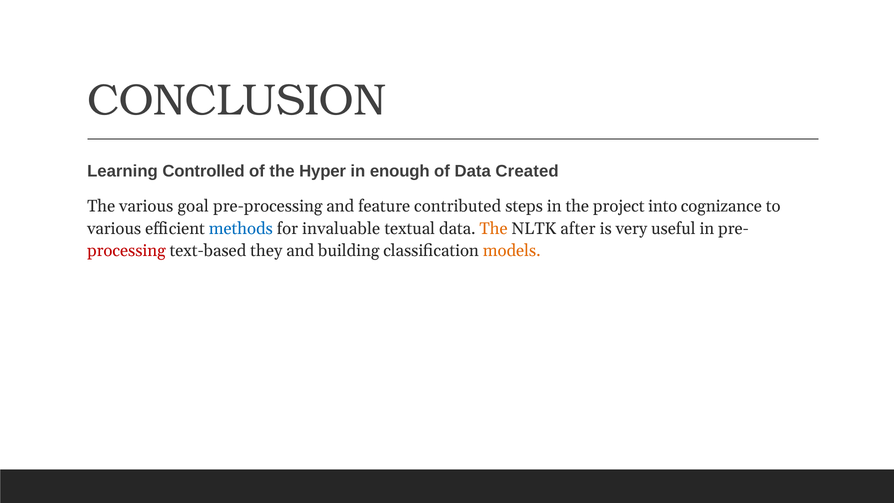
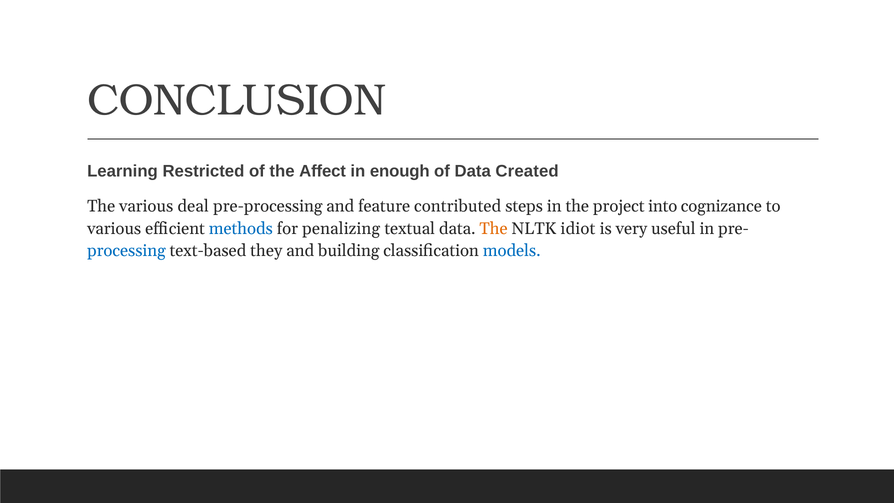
Controlled: Controlled -> Restricted (203, 171)
Hyper: Hyper -> Affect (323, 171)
goal: goal -> deal (193, 206)
invaluable: invaluable -> penalizing (341, 228)
after: after -> idiot (578, 228)
processing colour: red -> blue (126, 251)
models colour: orange -> blue (512, 251)
